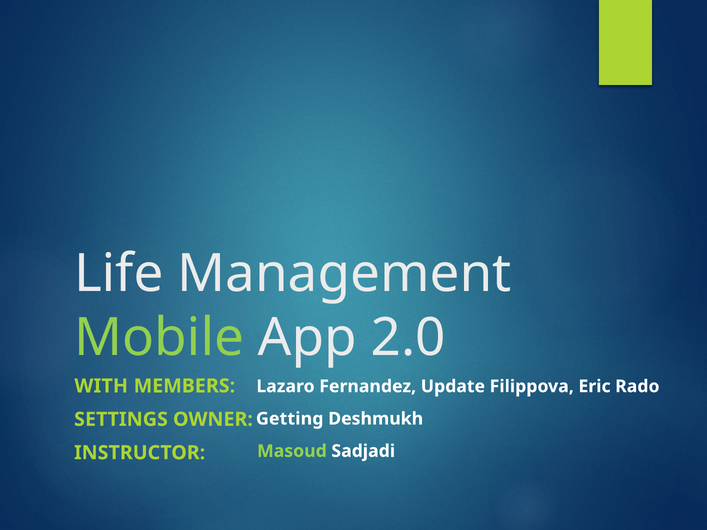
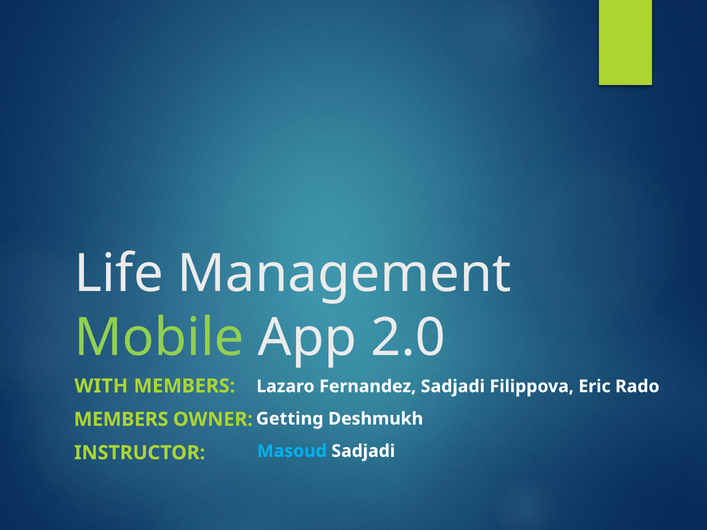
Fernandez Update: Update -> Sadjadi (453, 387)
SETTINGS: SETTINGS -> MEMBERS (121, 420)
Masoud colour: light green -> light blue (292, 451)
